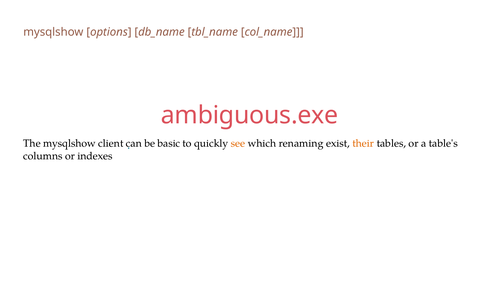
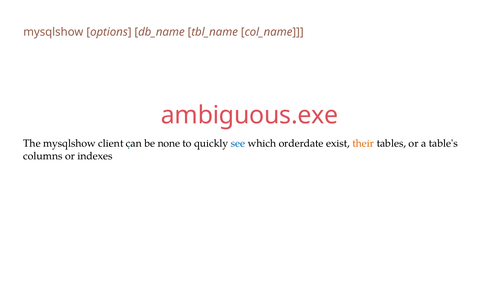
basic: basic -> none (169, 143)
see colour: orange -> blue (238, 143)
renaming: renaming -> orderdate (301, 143)
